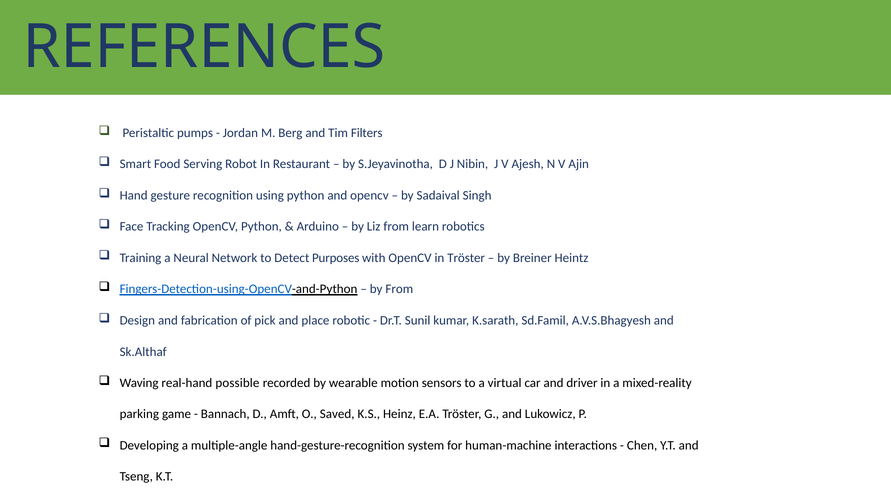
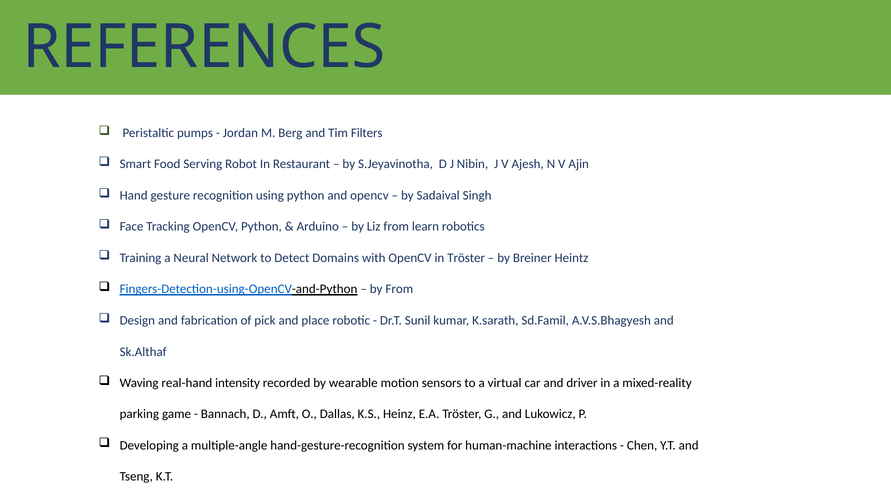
Purposes: Purposes -> Domains (336, 258)
possible: possible -> intensity (238, 383)
Saved: Saved -> Dallas (337, 414)
